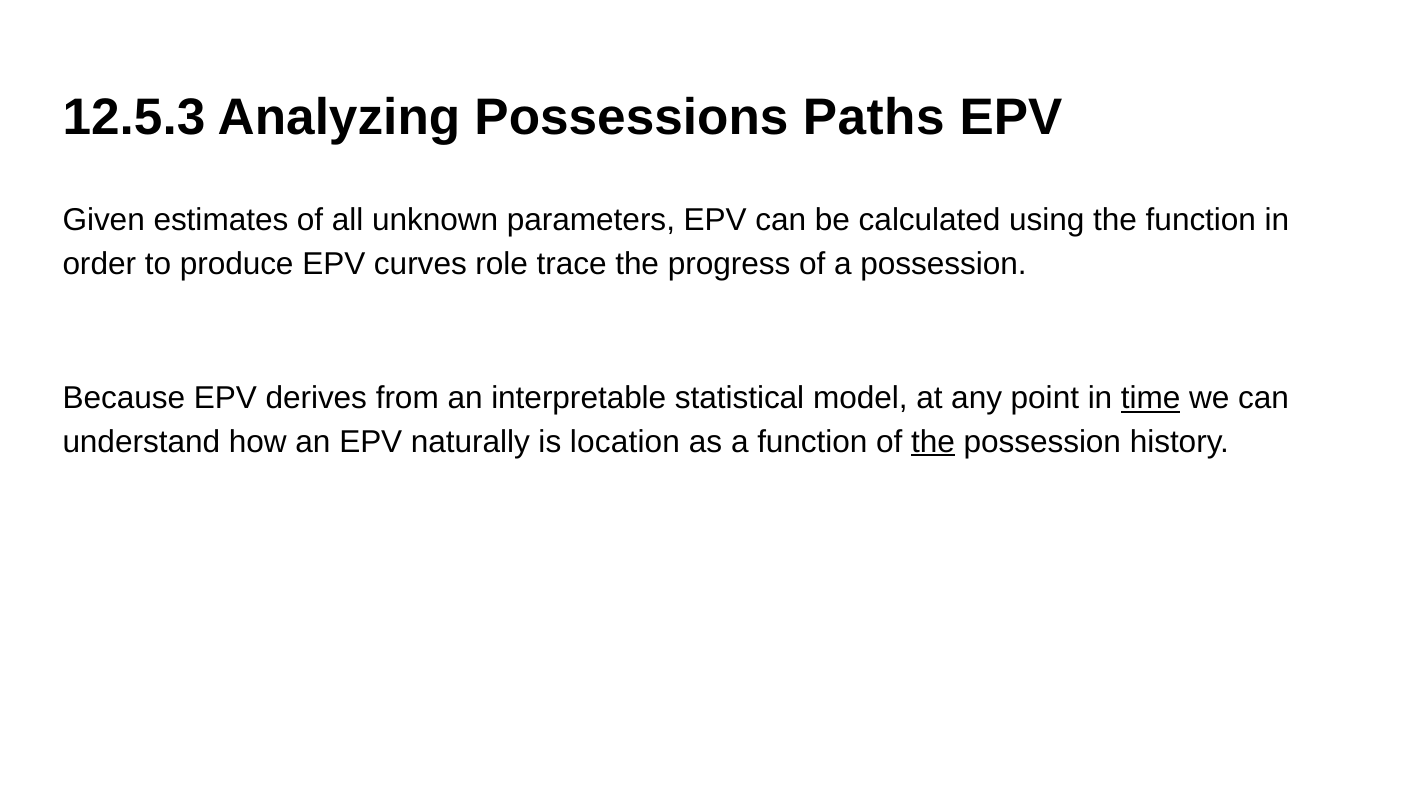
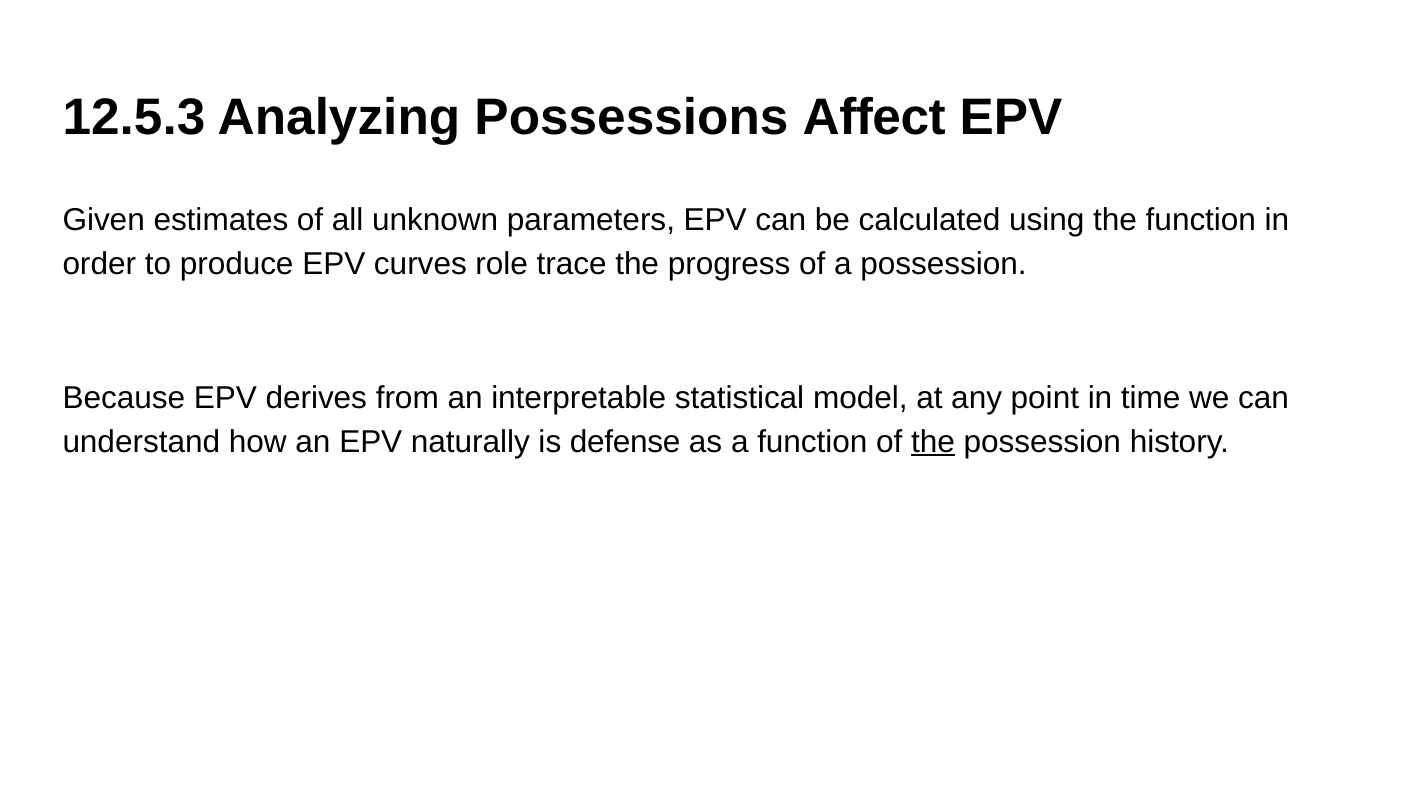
Paths: Paths -> Affect (874, 118)
time underline: present -> none (1151, 398)
location: location -> defense (625, 442)
